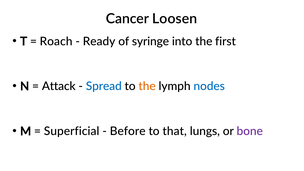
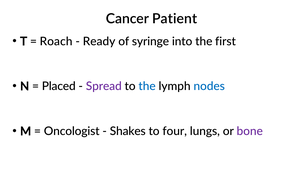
Loosen: Loosen -> Patient (175, 19)
Attack: Attack -> Placed (59, 86)
Spread colour: blue -> purple (104, 86)
the colour: orange -> blue (147, 86)
Superficial: Superficial -> Oncologist (72, 131)
Before: Before -> Shakes (128, 131)
that: that -> four (175, 131)
